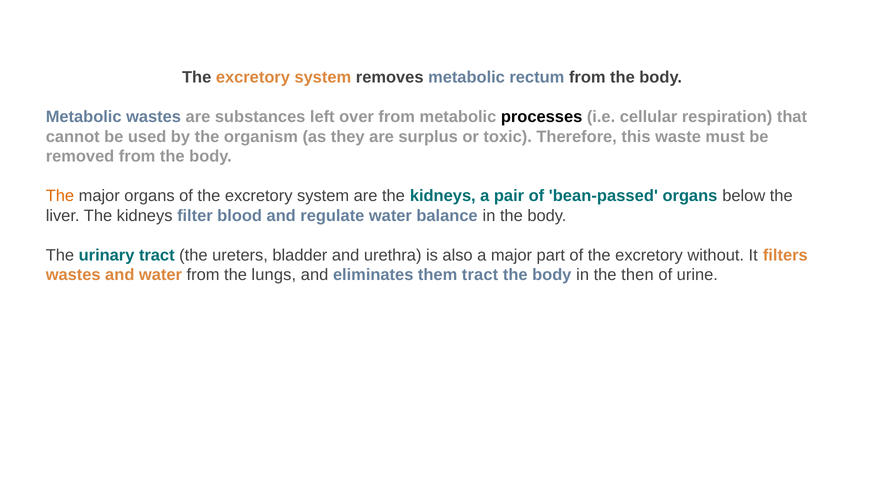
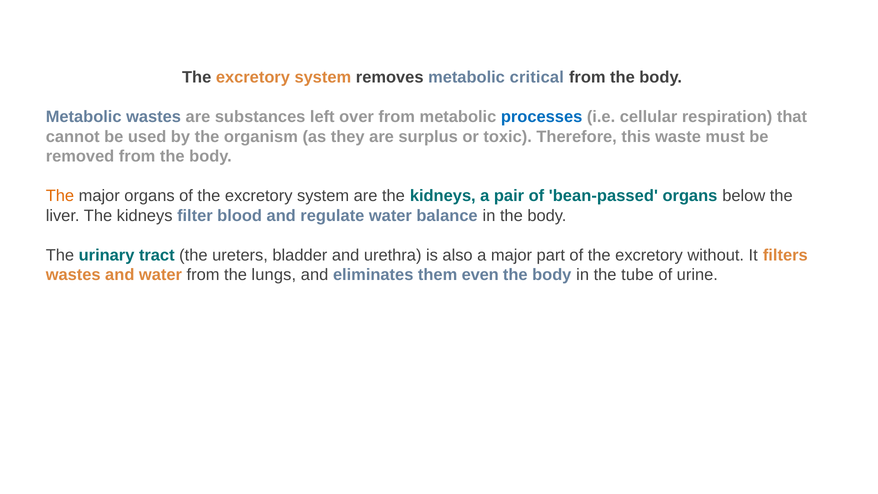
rectum: rectum -> critical (537, 77)
processes colour: black -> blue (542, 117)
them tract: tract -> even (480, 275)
then: then -> tube (637, 275)
